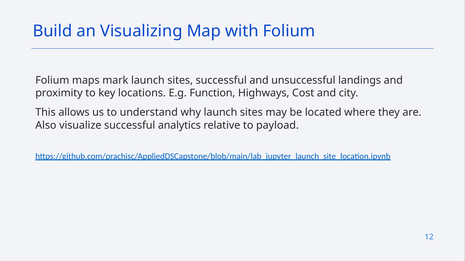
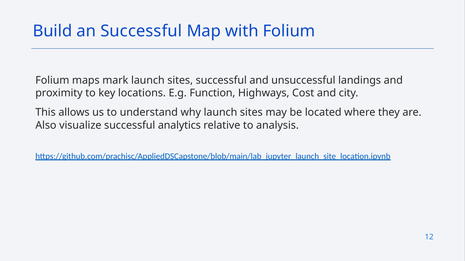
an Visualizing: Visualizing -> Successful (141, 31)
payload: payload -> analysis (277, 125)
